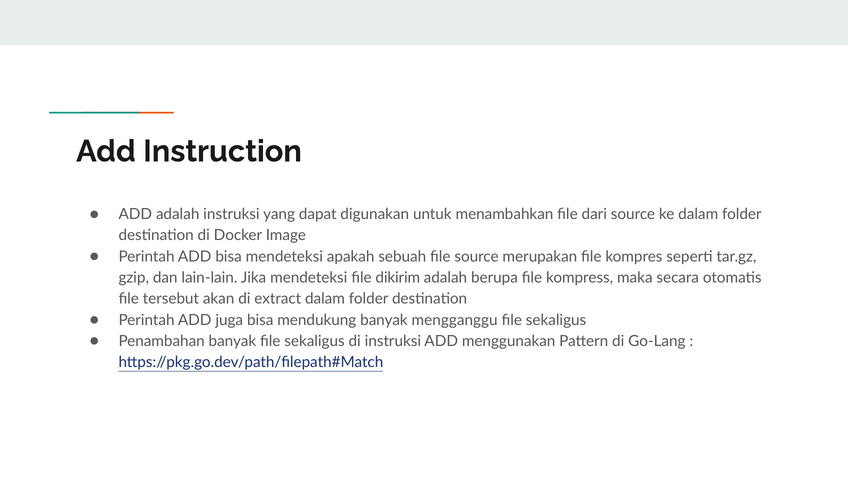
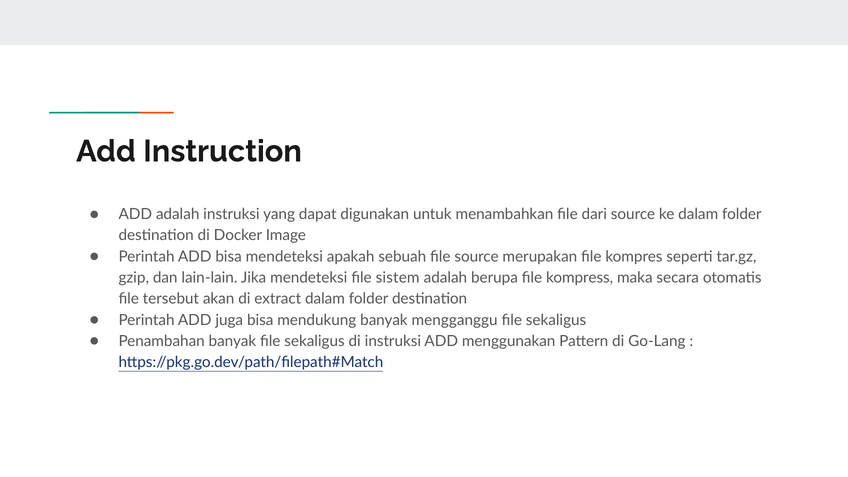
dikirim: dikirim -> sistem (398, 278)
